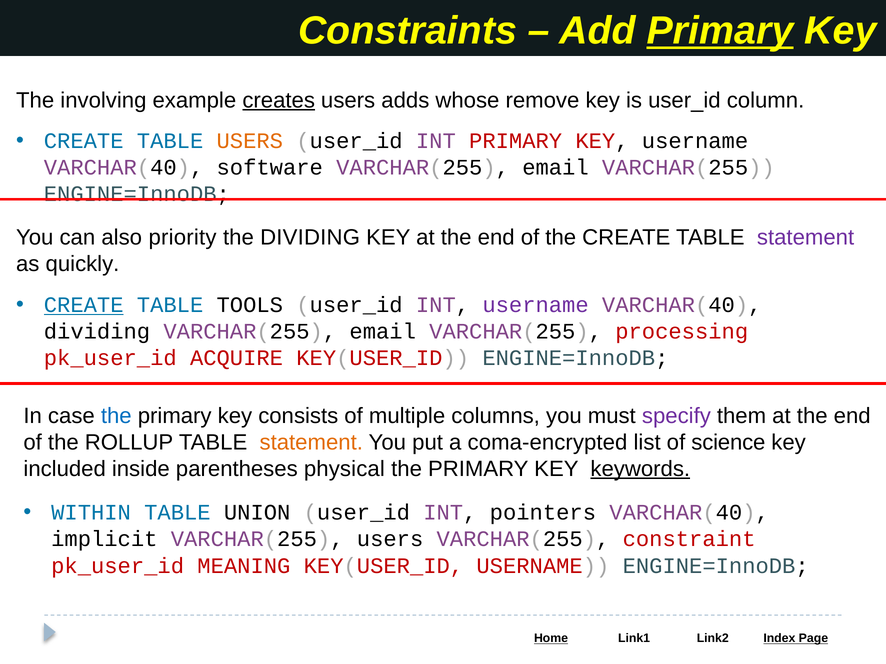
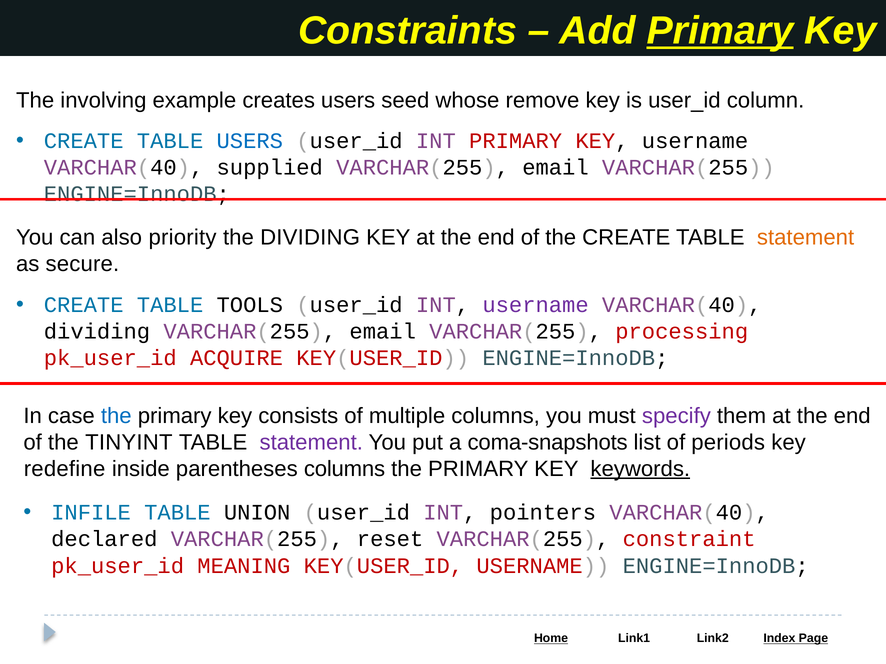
creates underline: present -> none (279, 100)
adds: adds -> seed (405, 100)
USERS colour: orange -> blue (250, 141)
software: software -> supplied (270, 168)
statement colour: purple -> orange (806, 238)
quickly: quickly -> secure (82, 264)
CREATE underline: present -> none (84, 305)
ROLLUP: ROLLUP -> TINYINT (129, 443)
statement colour: orange -> purple (311, 443)
coma-encrypted: coma-encrypted -> coma-snapshots (548, 443)
science: science -> periods (728, 443)
included: included -> redefine (65, 469)
parentheses physical: physical -> columns (345, 469)
WITHIN: WITHIN -> INFILE (91, 513)
implicit: implicit -> declared (104, 540)
VARCHAR(255 users: users -> reset (390, 540)
